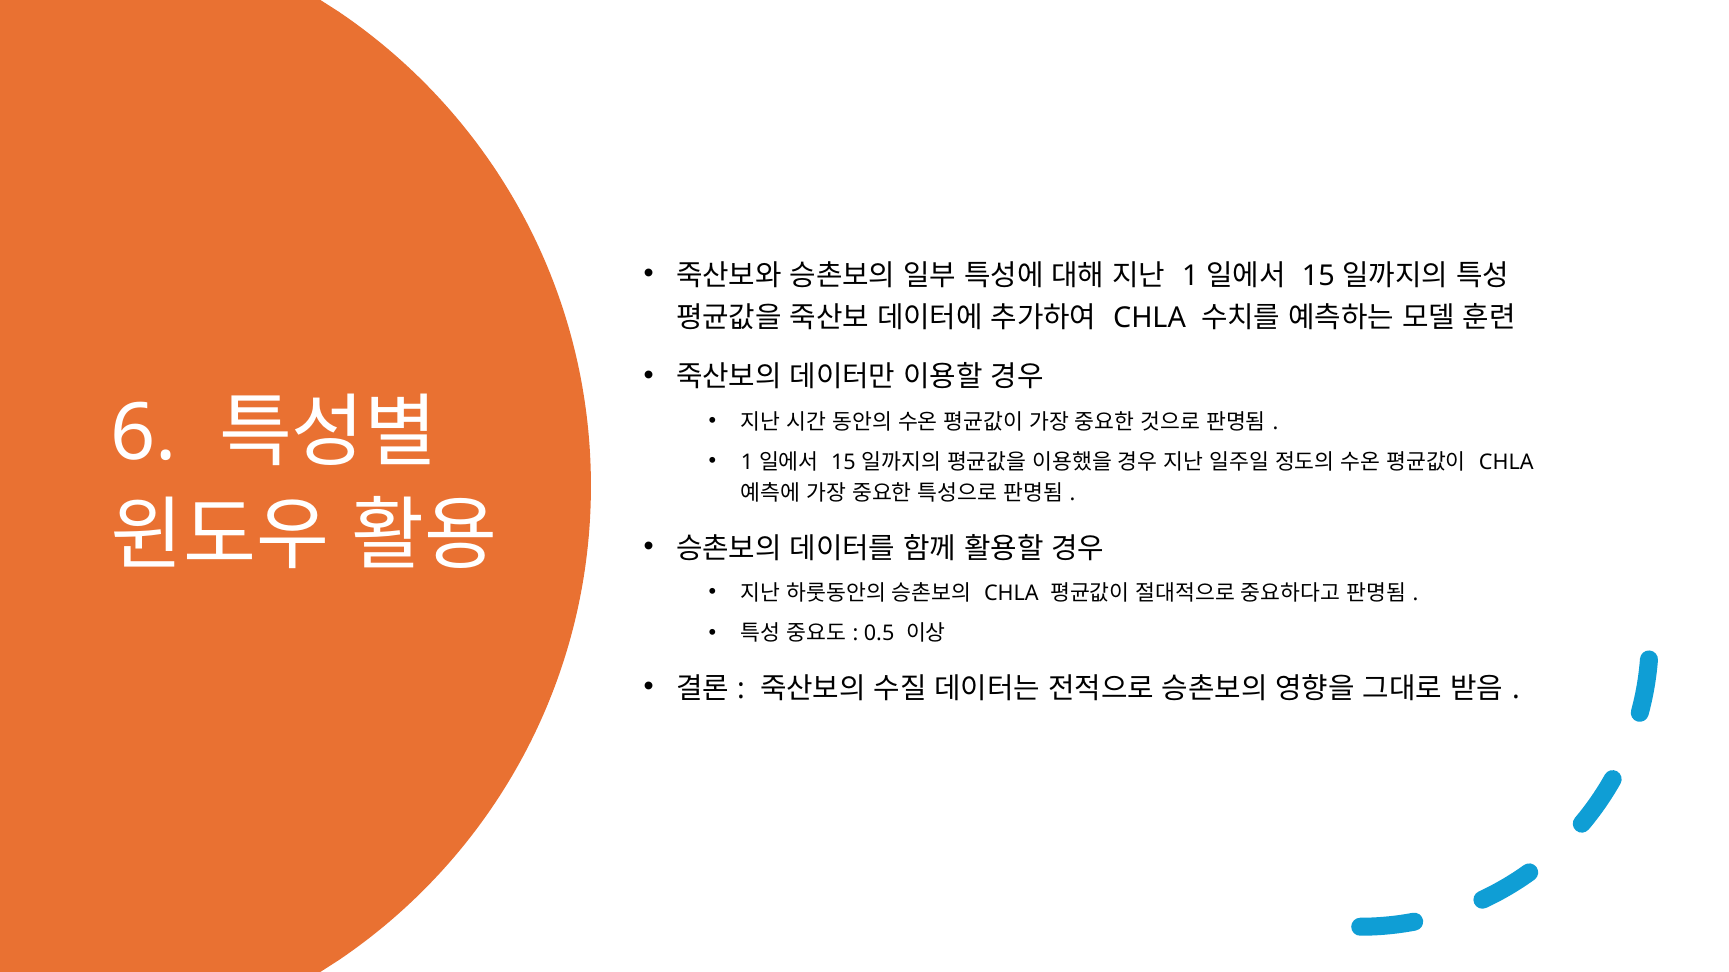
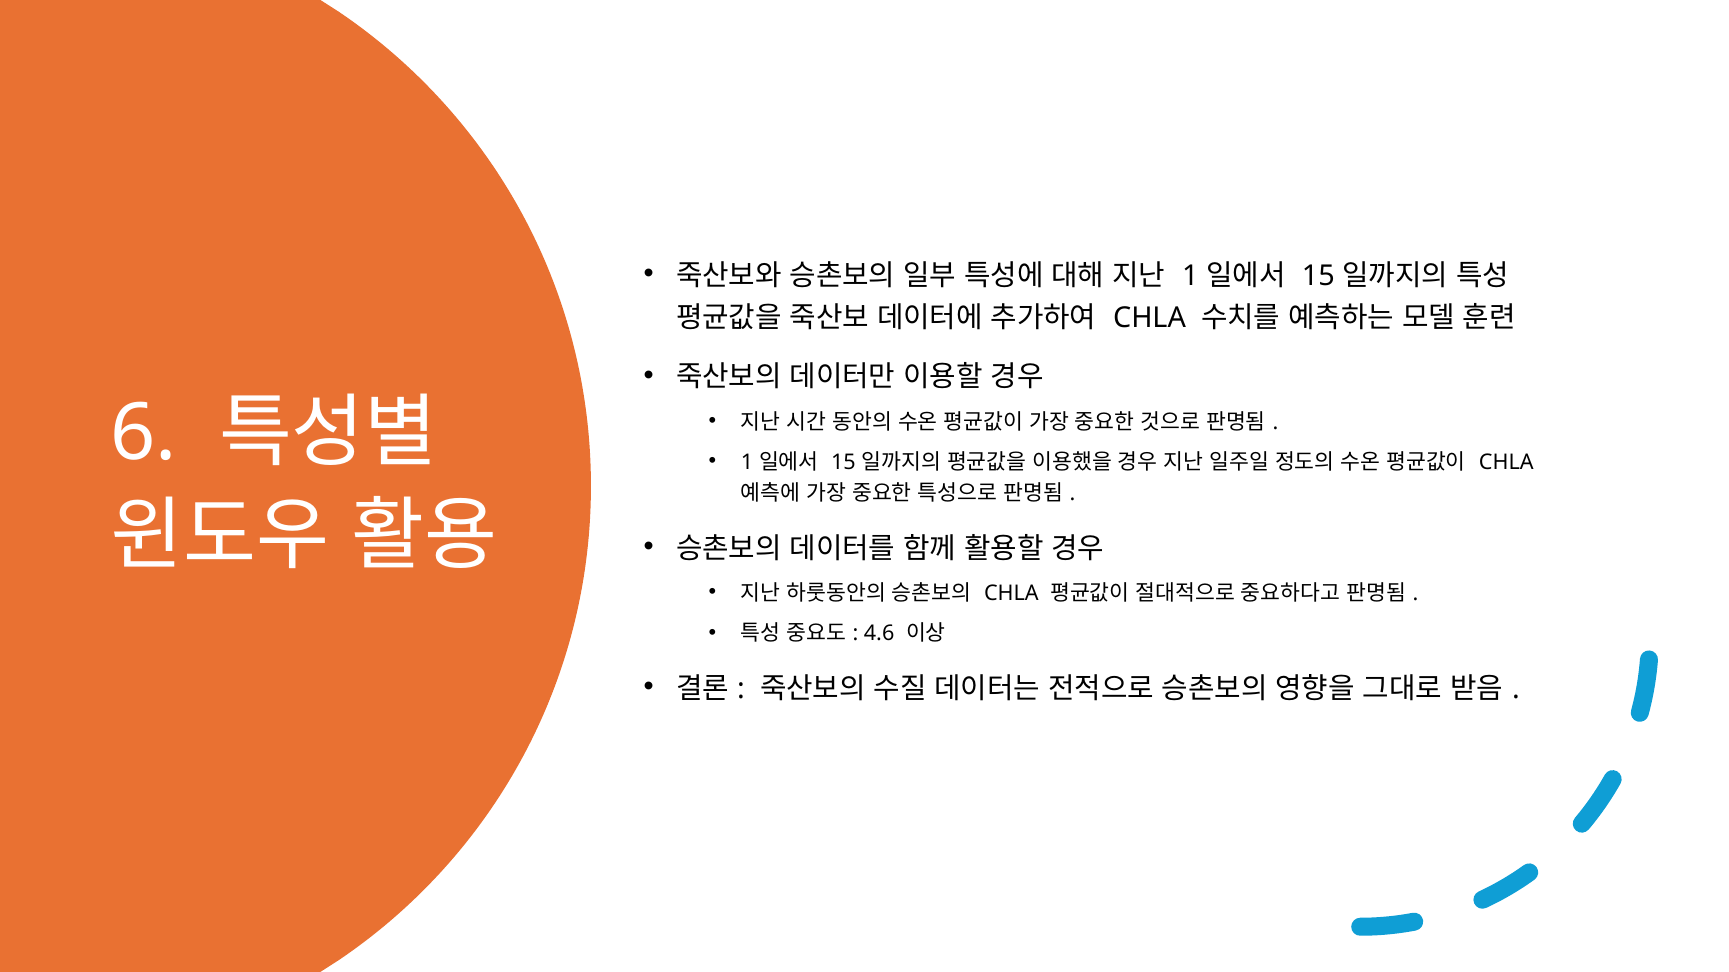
0.5: 0.5 -> 4.6 (879, 634)
